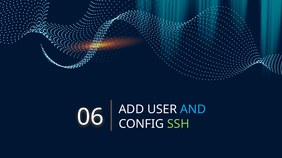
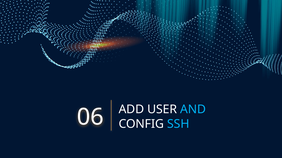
SSH colour: light green -> light blue (178, 124)
